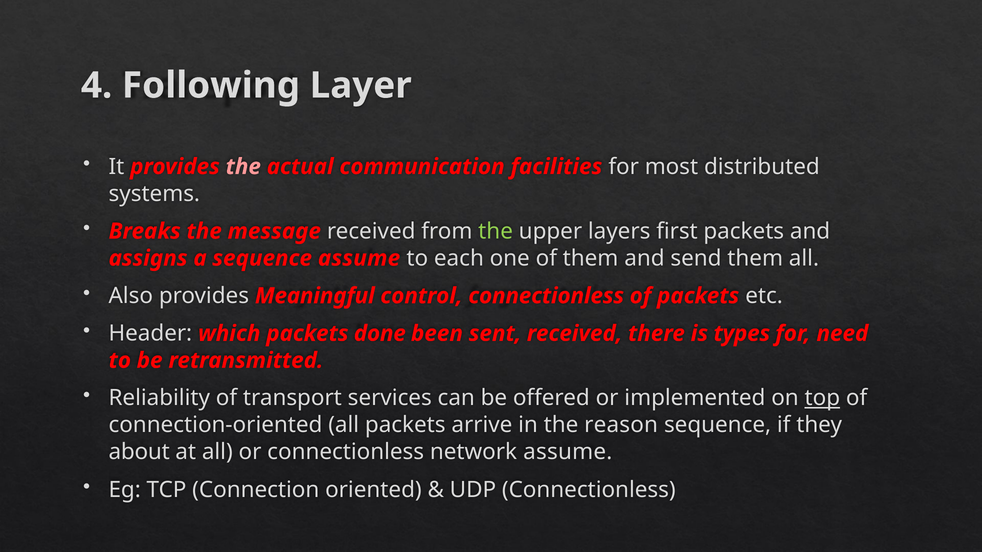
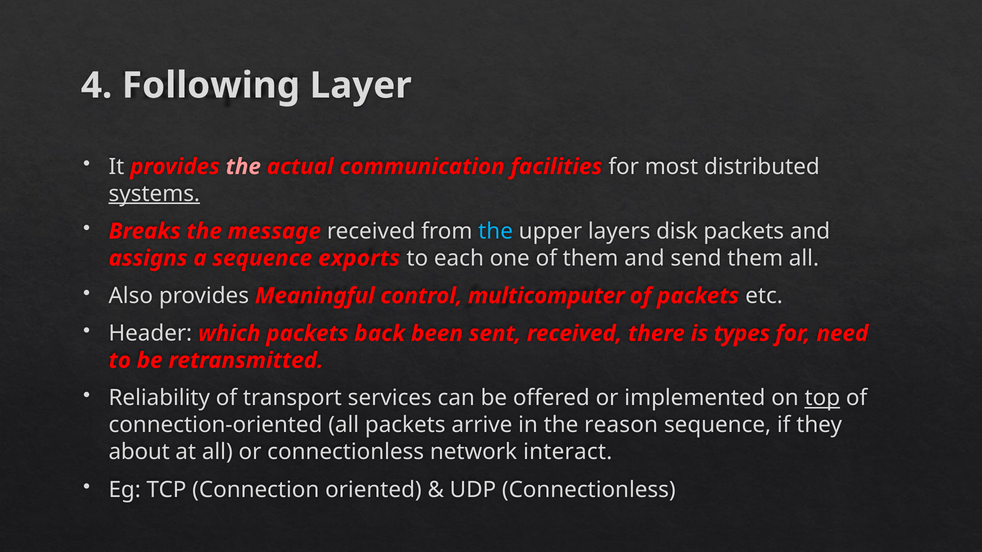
systems underline: none -> present (154, 194)
the colour: light green -> light blue (496, 231)
first: first -> disk (677, 231)
sequence assume: assume -> exports (359, 258)
control connectionless: connectionless -> multicomputer (546, 296)
done: done -> back (380, 334)
network assume: assume -> interact (568, 452)
